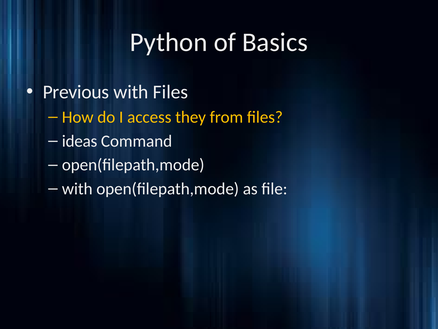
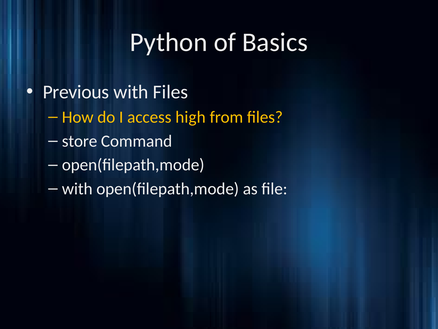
they: they -> high (191, 117)
ideas: ideas -> store (80, 141)
